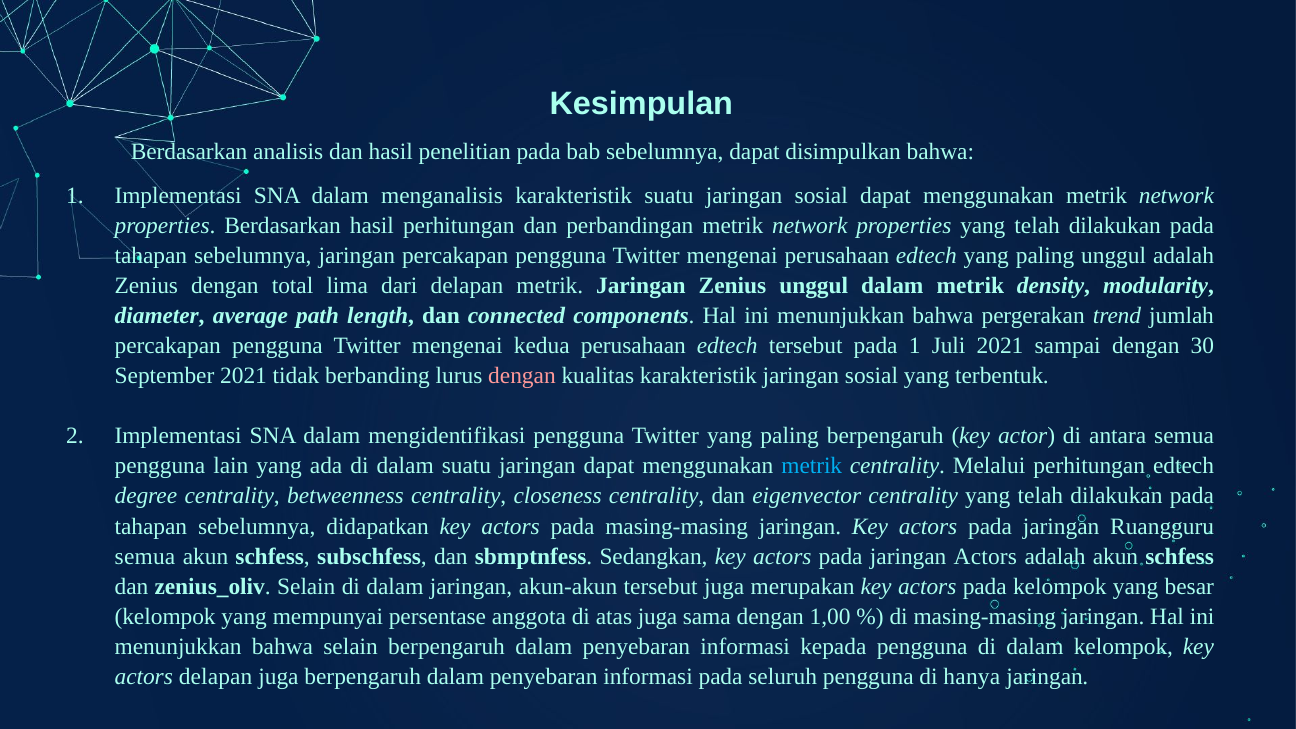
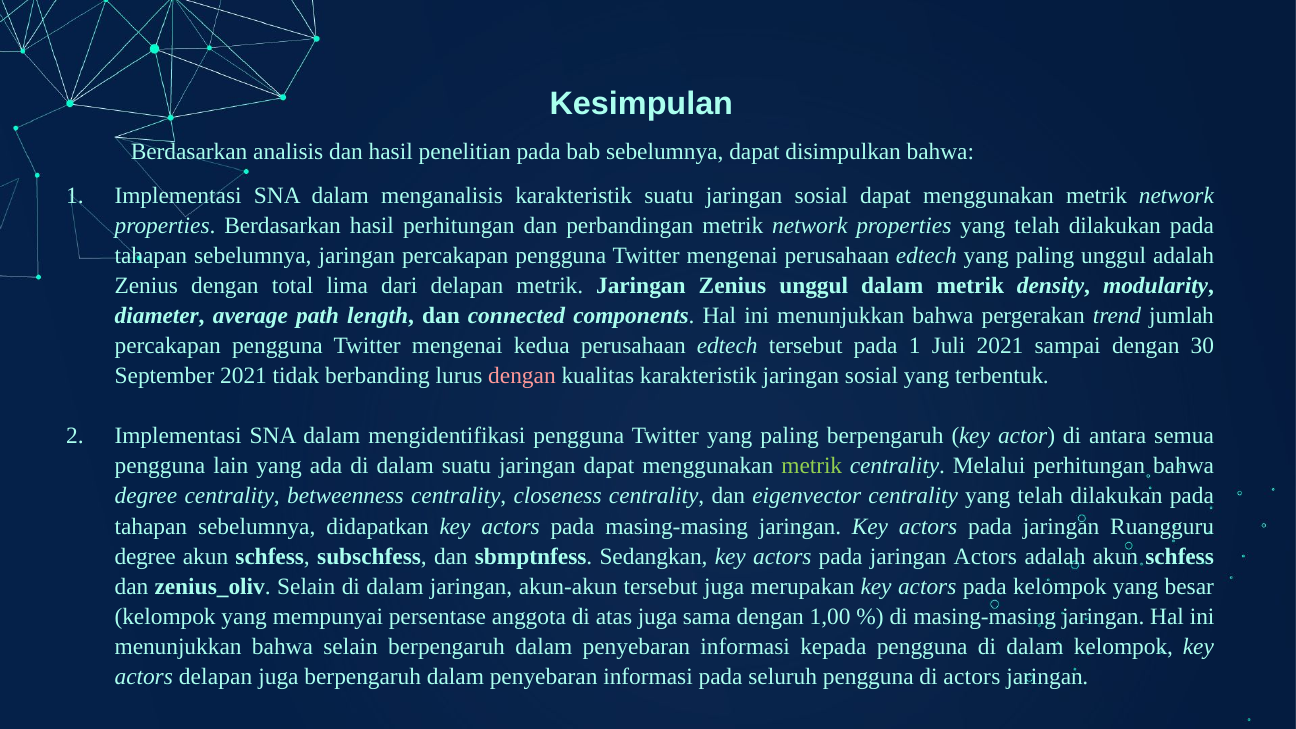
metrik colour: light blue -> light green (812, 466)
perhitungan edtech: edtech -> bahwa (1184, 466)
semua: semua -> degree (145, 556)
di hanya: hanya -> actors (972, 677)
